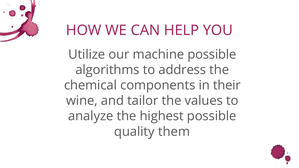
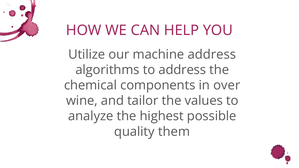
machine possible: possible -> address (212, 54)
their: their -> over (227, 85)
